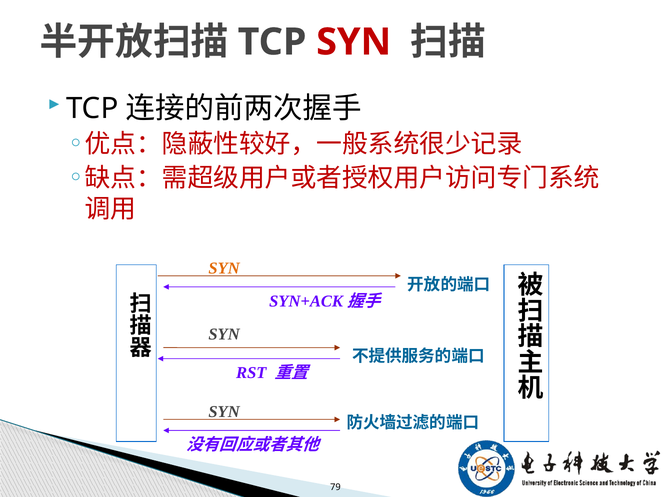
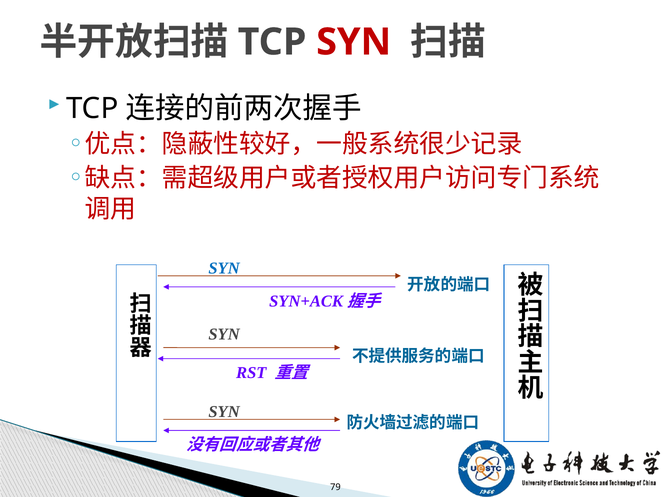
SYN colour: orange -> blue (224, 268)
